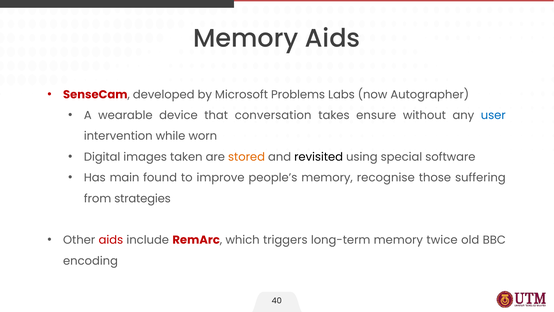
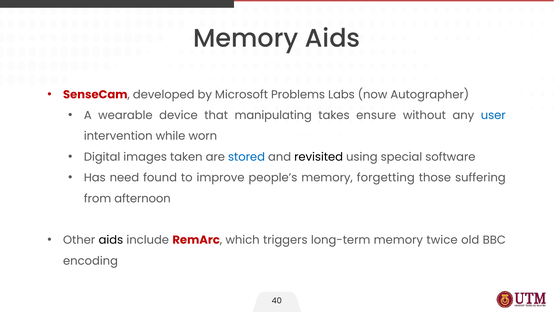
conversation: conversation -> manipulating (273, 115)
stored colour: orange -> blue (247, 157)
main: main -> need (124, 178)
recognise: recognise -> forgetting (386, 178)
strategies: strategies -> afternoon (142, 198)
aids colour: red -> black (111, 240)
